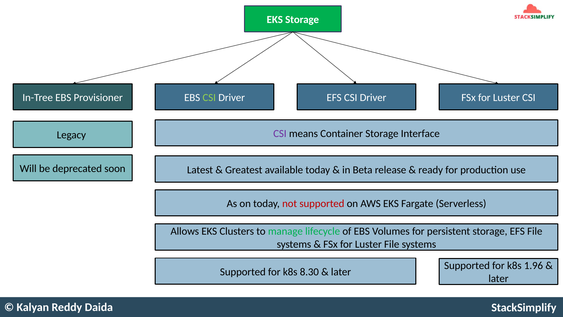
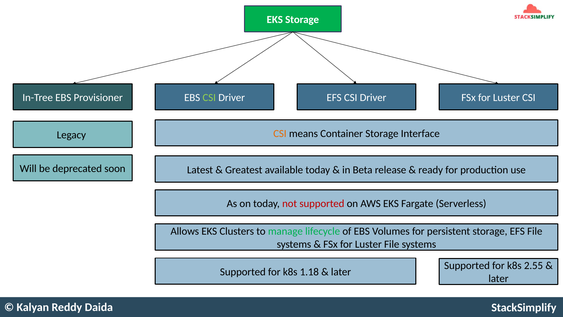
CSI colour: purple -> orange (280, 133)
1.96: 1.96 -> 2.55 (534, 265)
8.30: 8.30 -> 1.18 (309, 272)
